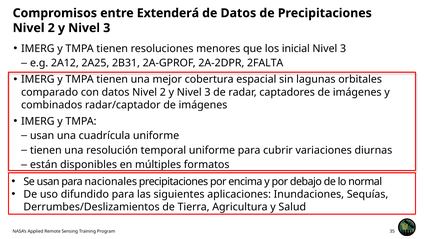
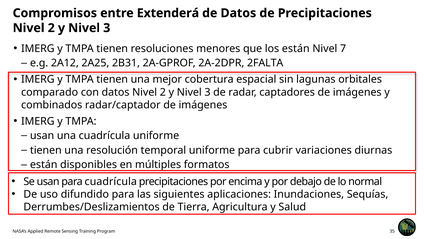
los inicial: inicial -> están (296, 49)
3: 3 -> 7 (343, 49)
para nacionales: nacionales -> cuadrícula (111, 181)
